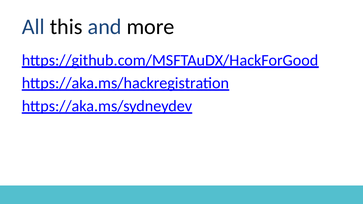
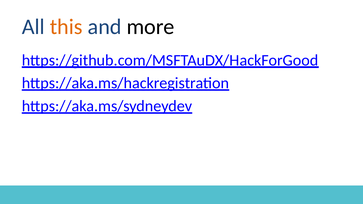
this colour: black -> orange (66, 27)
